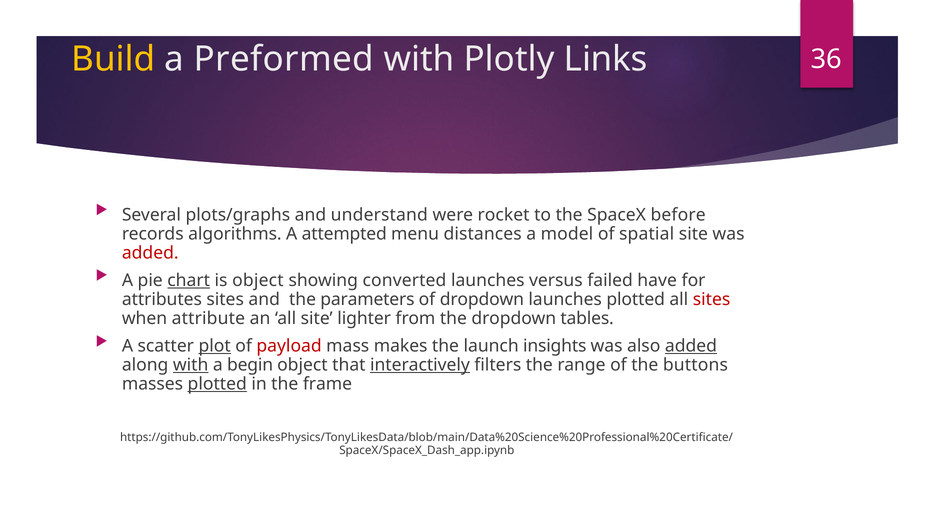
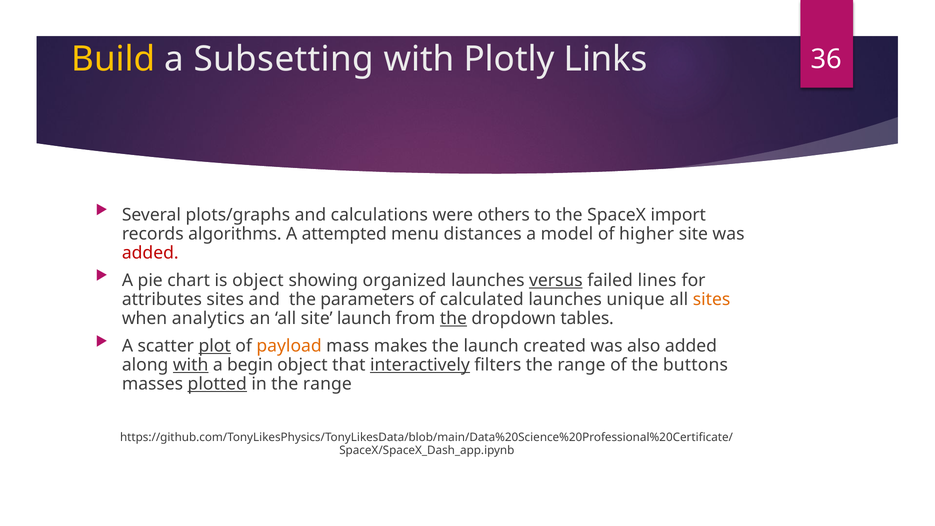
Preformed: Preformed -> Subsetting (284, 59)
understand: understand -> calculations (379, 215)
rocket: rocket -> others (504, 215)
before: before -> import (678, 215)
spatial: spatial -> higher (647, 234)
chart underline: present -> none (189, 280)
converted: converted -> organized (404, 280)
versus underline: none -> present (556, 280)
have: have -> lines (657, 280)
of dropdown: dropdown -> calculated (482, 299)
launches plotted: plotted -> unique (636, 299)
sites colour: red -> orange (712, 299)
attribute: attribute -> analytics (208, 318)
site lighter: lighter -> launch (364, 318)
the underline: none -> present (453, 318)
payload colour: red -> orange (289, 346)
insights: insights -> created (555, 346)
added underline: present -> none (691, 346)
in the frame: frame -> range (327, 384)
